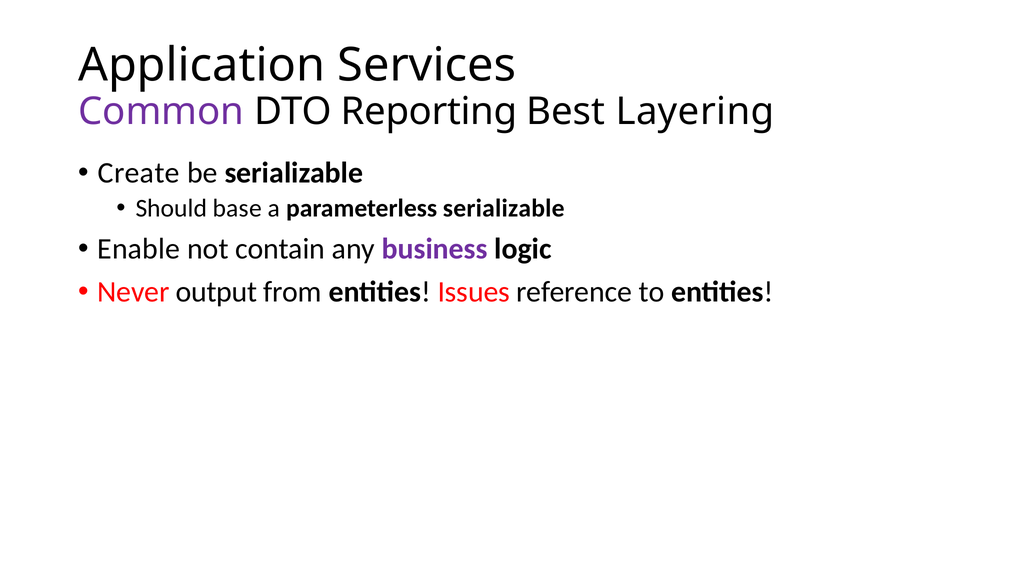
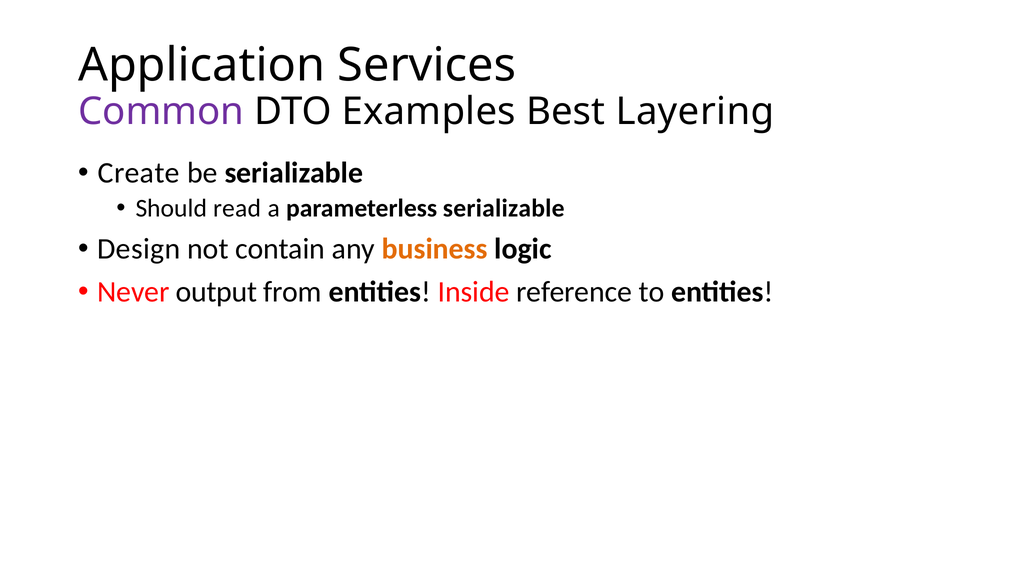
Reporting: Reporting -> Examples (429, 111)
base: base -> read (237, 208)
Enable: Enable -> Design (139, 249)
business colour: purple -> orange (435, 249)
Issues: Issues -> Inside (474, 292)
